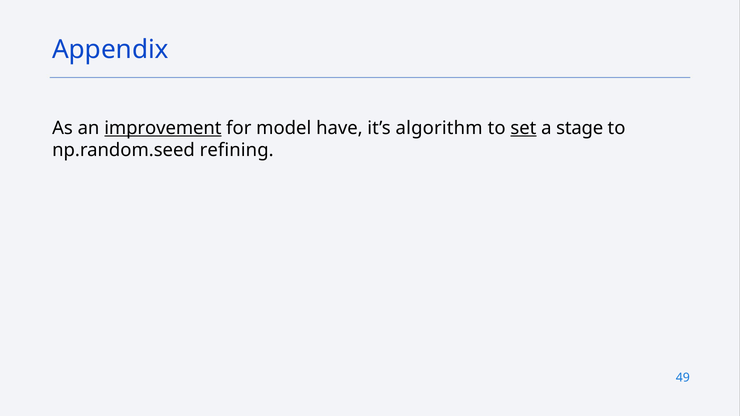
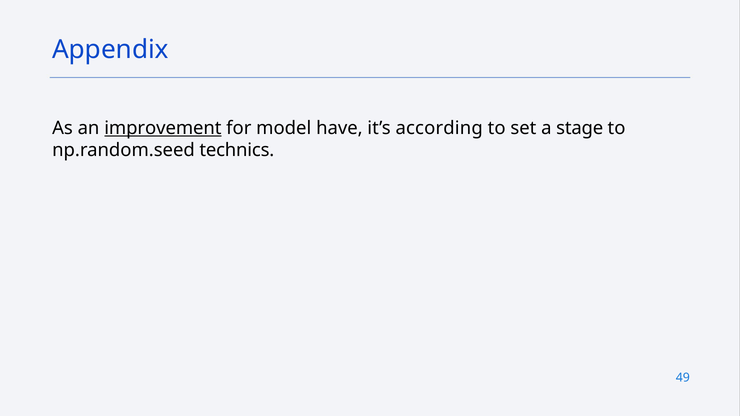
algorithm: algorithm -> according (439, 128)
set underline: present -> none (523, 128)
refining: refining -> technics (237, 150)
